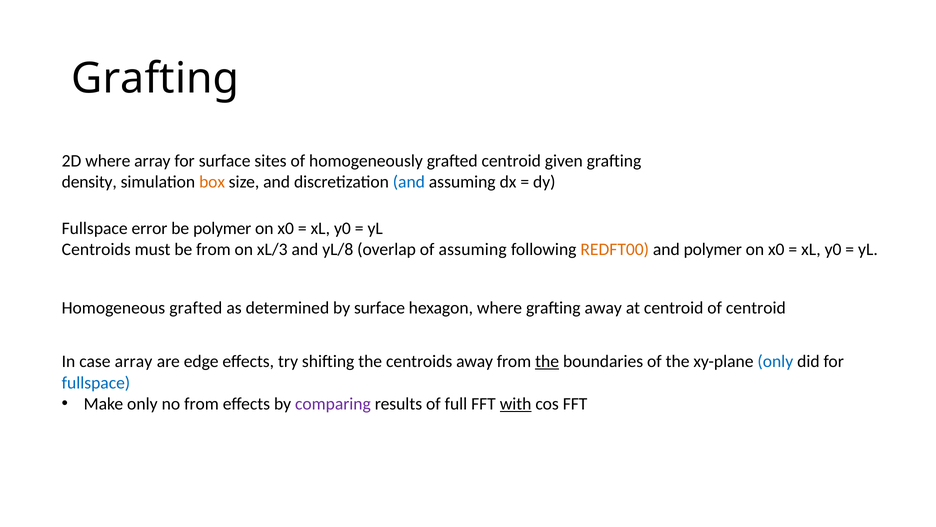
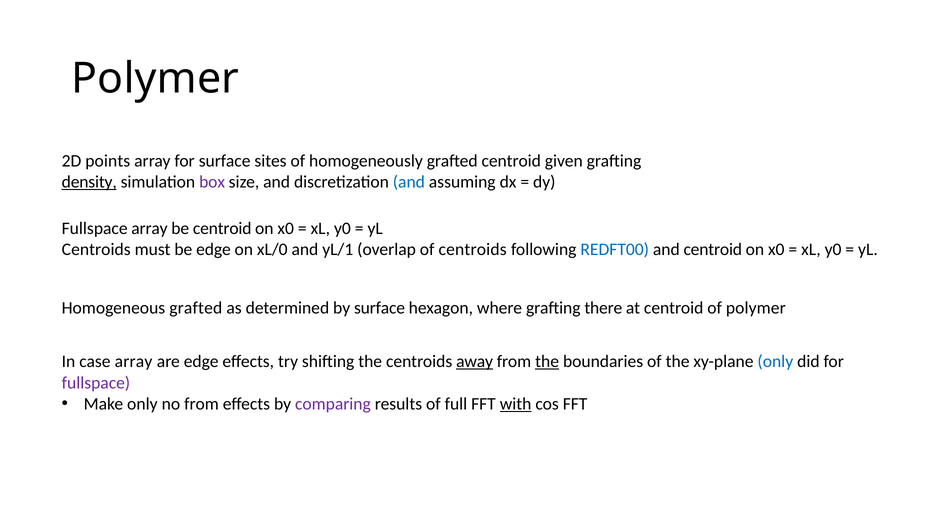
Grafting: Grafting -> Polymer (155, 79)
2D where: where -> points (108, 161)
density underline: none -> present (89, 182)
box colour: orange -> purple (212, 182)
Fullspace error: error -> array (149, 228)
be polymer: polymer -> centroid (222, 228)
be from: from -> edge (213, 249)
xL/3: xL/3 -> xL/0 (272, 249)
yL/8: yL/8 -> yL/1 (338, 249)
of assuming: assuming -> centroids (473, 249)
REDFT00 colour: orange -> blue (615, 249)
and polymer: polymer -> centroid (713, 249)
grafting away: away -> there (603, 308)
of centroid: centroid -> polymer (756, 308)
away underline: none -> present (475, 361)
fullspace colour: blue -> purple (96, 382)
